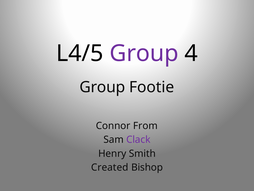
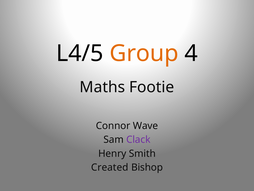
Group colour: purple -> orange (144, 53)
Group: Group -> Maths (102, 87)
From: From -> Wave (145, 125)
